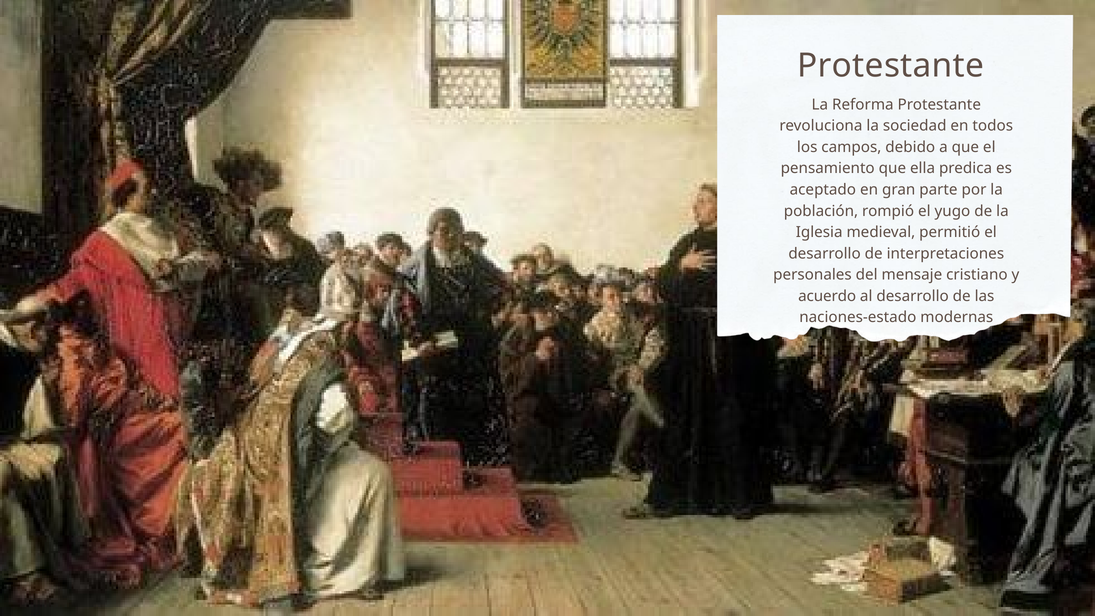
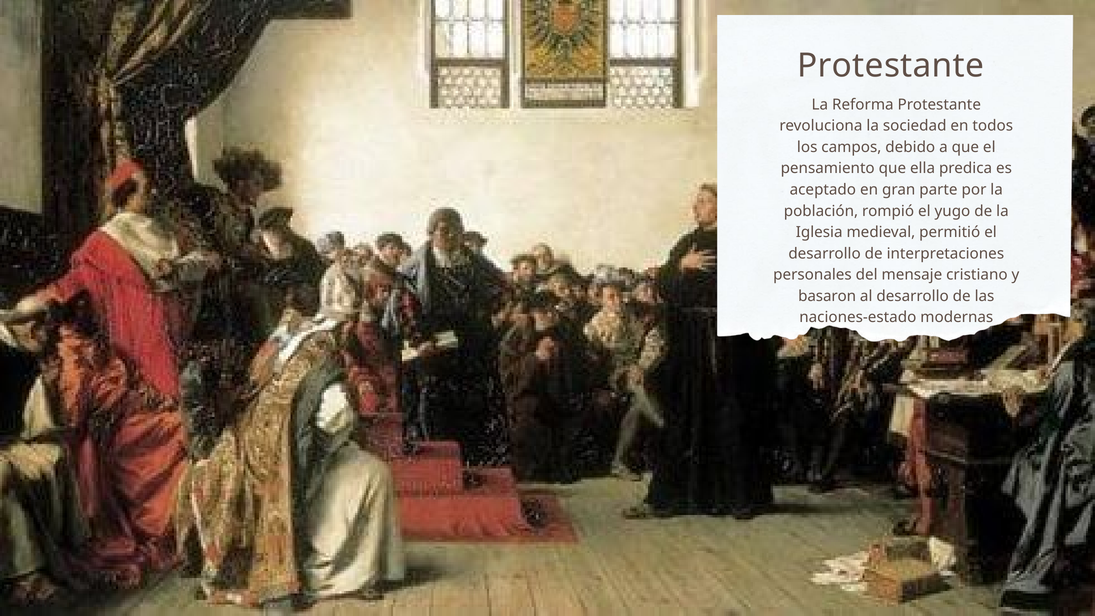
acuerdo: acuerdo -> basaron (827, 296)
